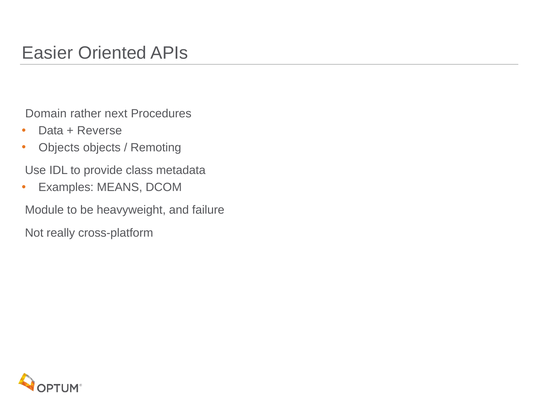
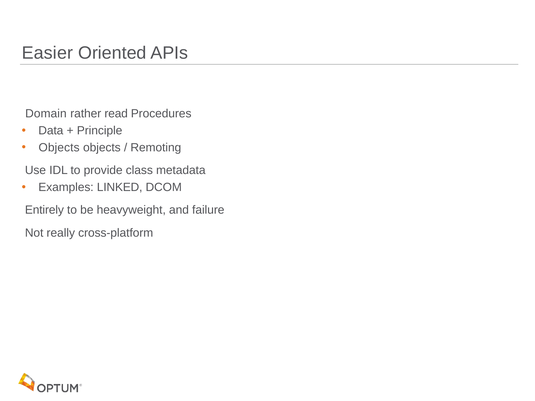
next: next -> read (116, 114)
Reverse: Reverse -> Principle (100, 131)
MEANS: MEANS -> LINKED (120, 187)
Module: Module -> Entirely (44, 210)
